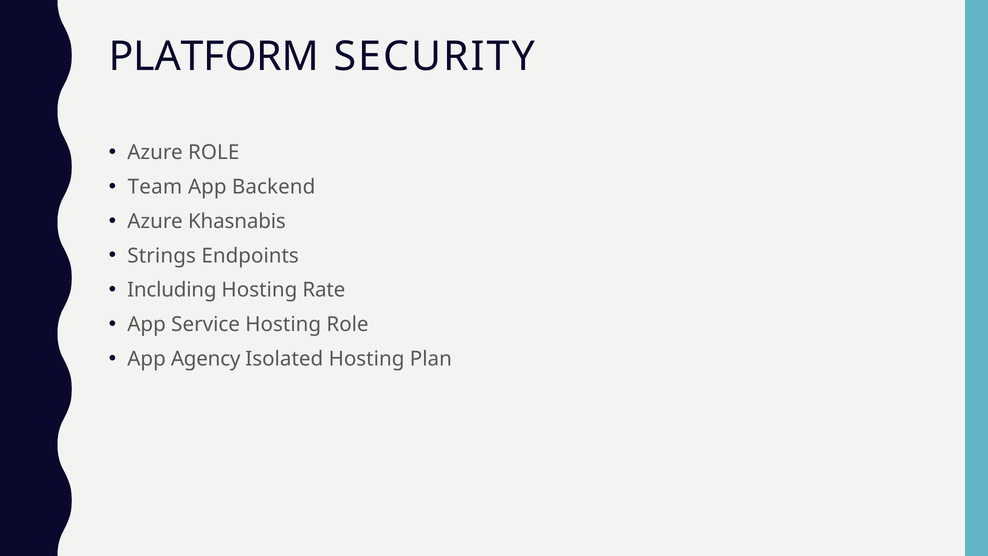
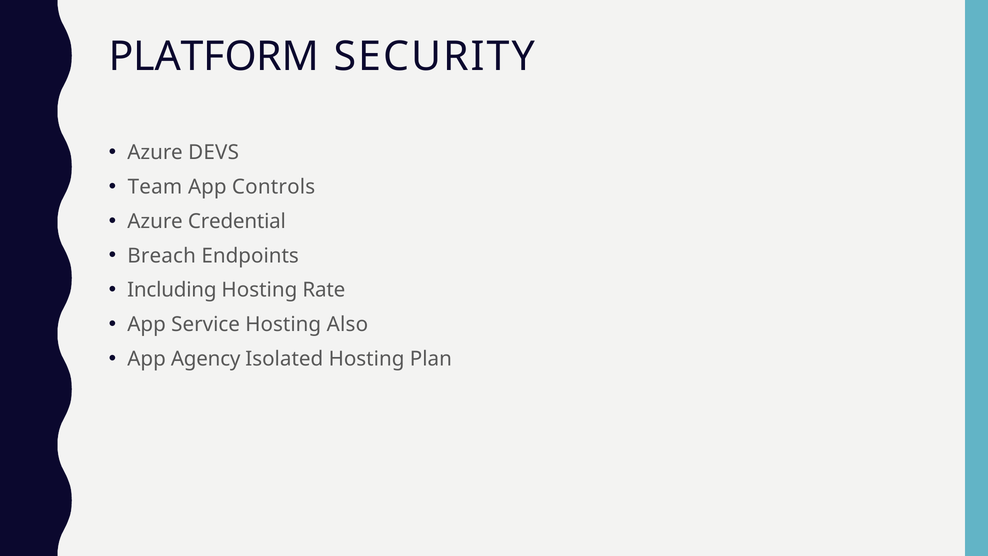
Azure ROLE: ROLE -> DEVS (214, 153)
Backend: Backend -> Controls (274, 187)
Khasnabis: Khasnabis -> Credential (237, 221)
Strings: Strings -> Breach (162, 256)
Hosting Role: Role -> Also (347, 324)
